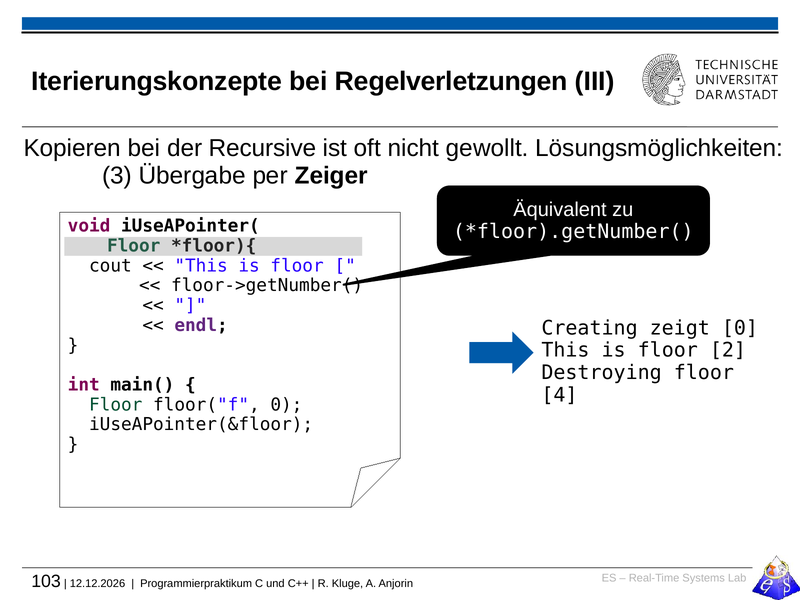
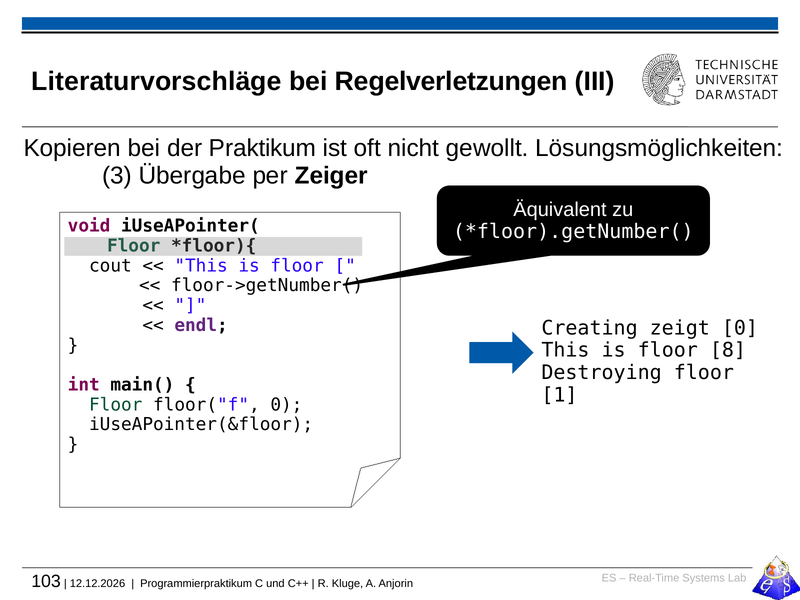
Iterierungskonzepte: Iterierungskonzepte -> Literaturvorschläge (157, 81)
Recursive: Recursive -> Praktikum (263, 148)
2: 2 -> 8 (728, 350)
4: 4 -> 1 (559, 395)
